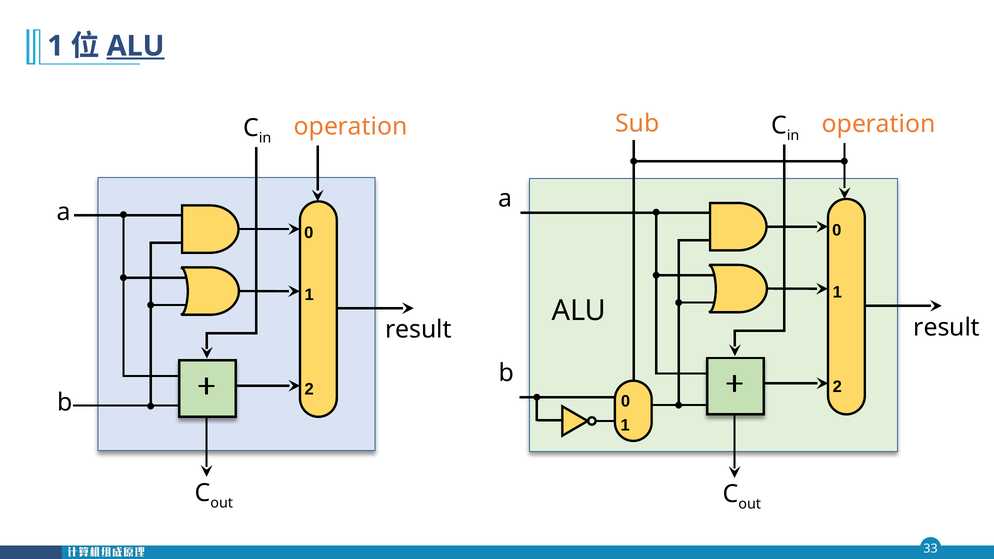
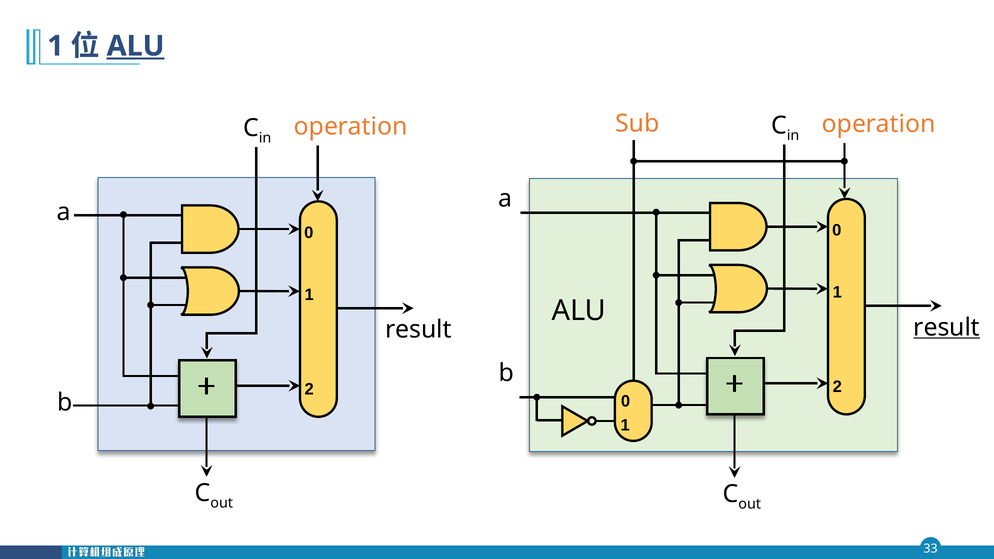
result underline: none -> present (947, 327)
